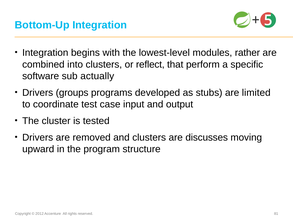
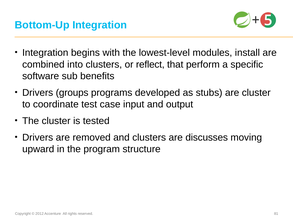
rather: rather -> install (247, 53)
actually: actually -> benefits (97, 76)
are limited: limited -> cluster (256, 93)
